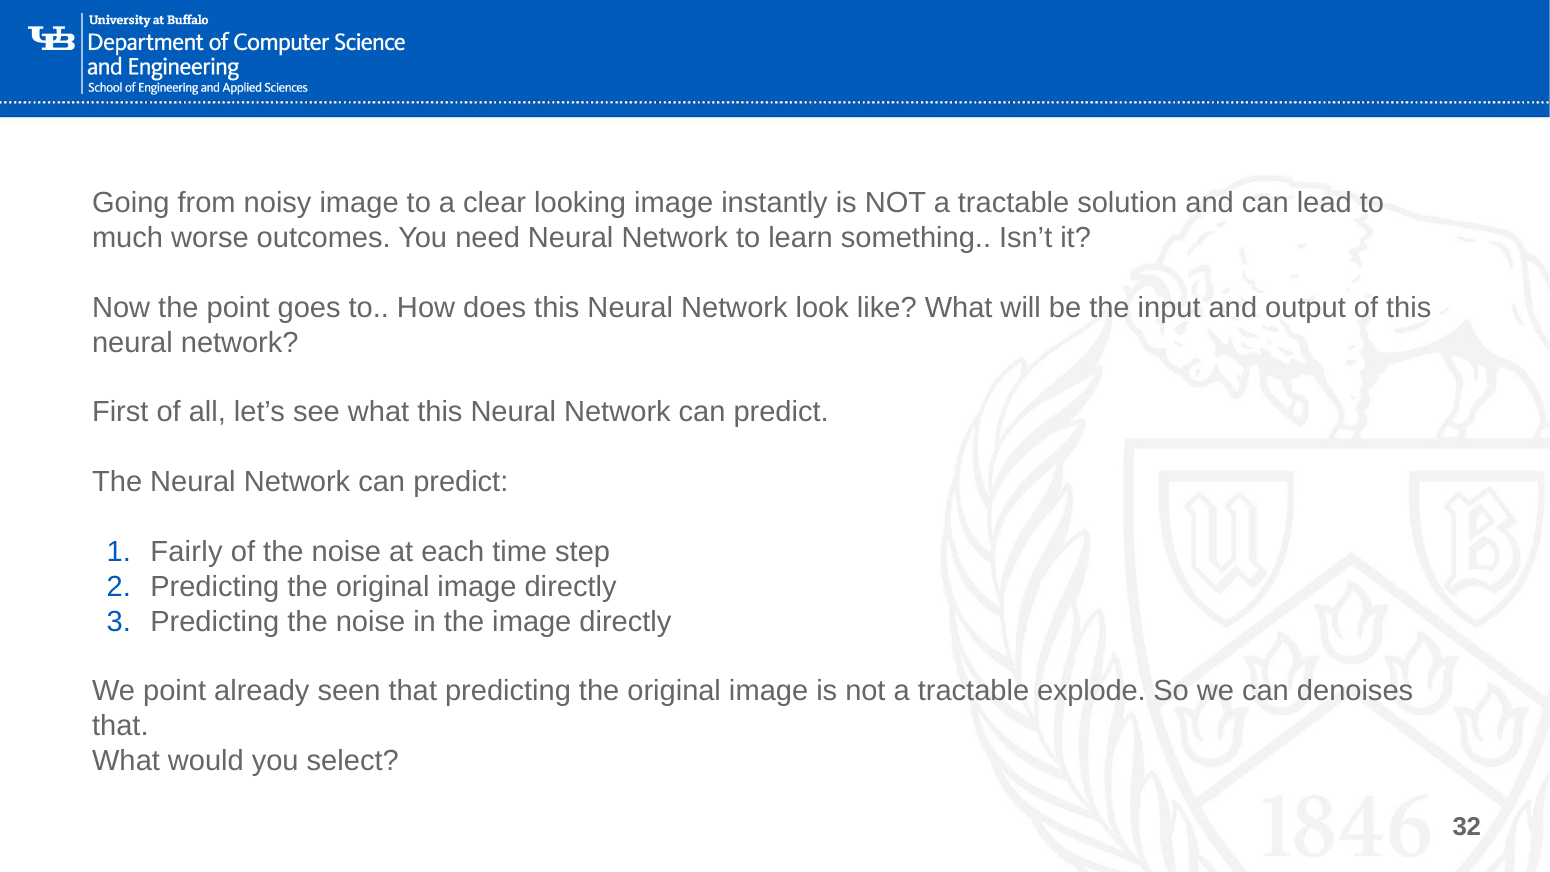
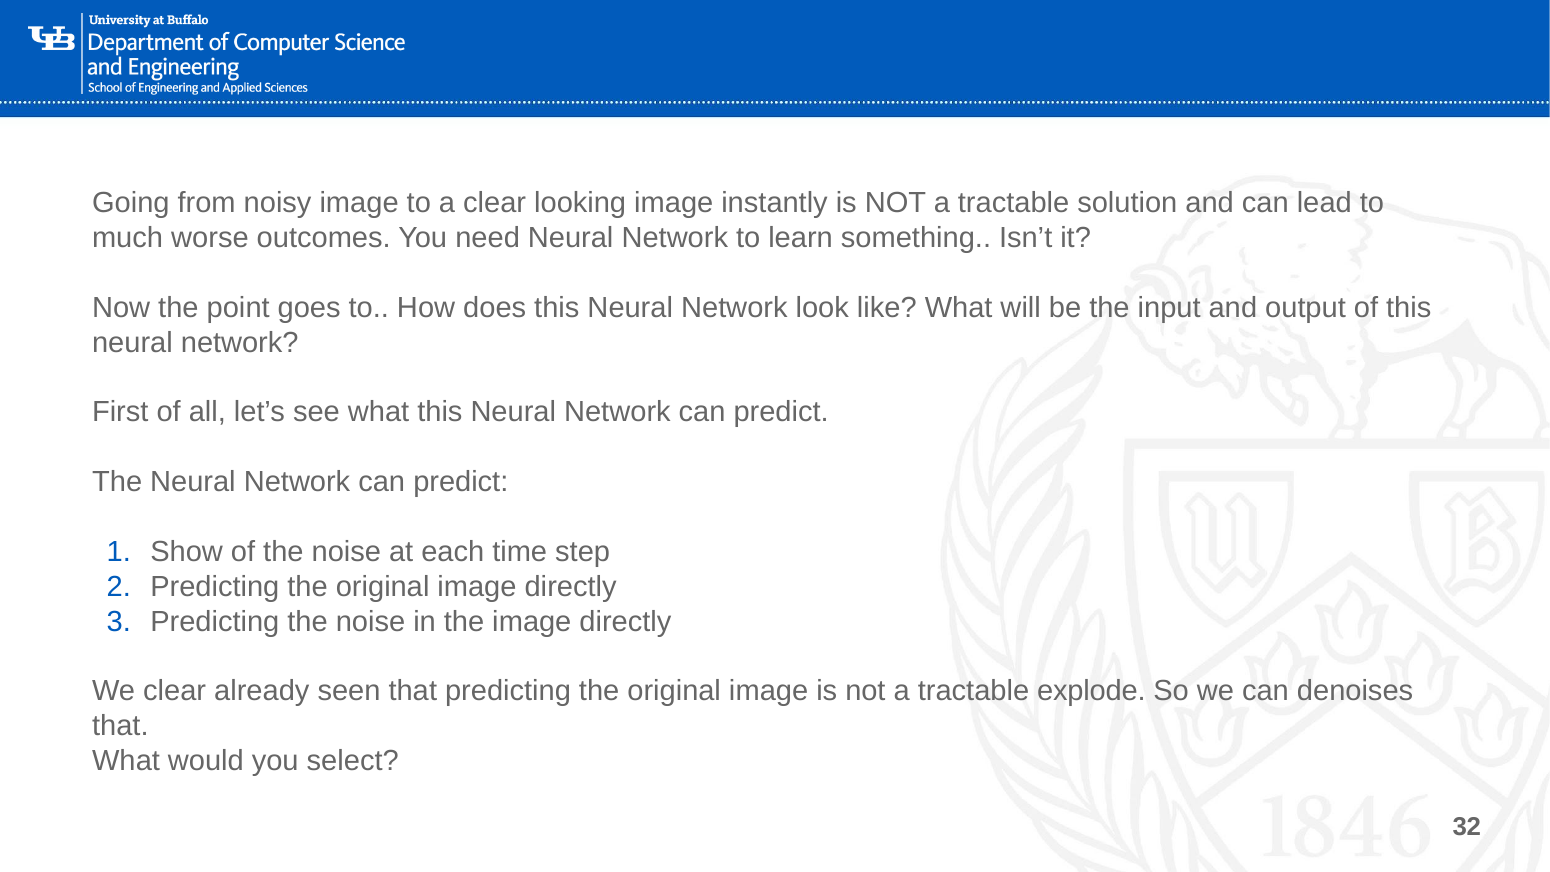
Fairly: Fairly -> Show (187, 552)
We point: point -> clear (175, 691)
